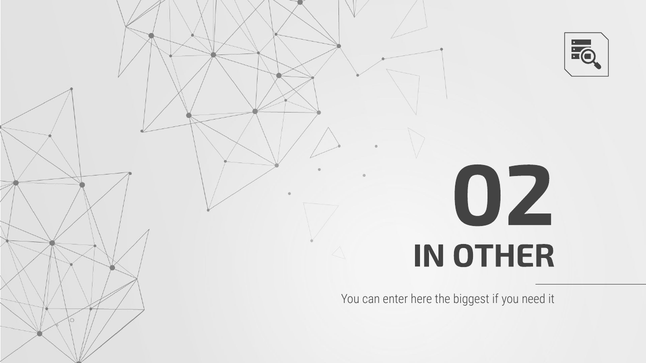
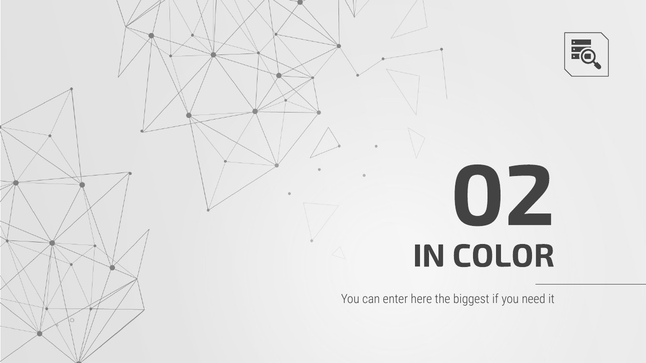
OTHER: OTHER -> COLOR (503, 256)
